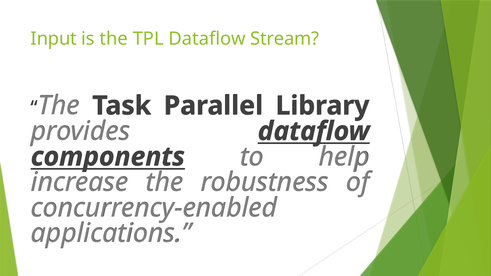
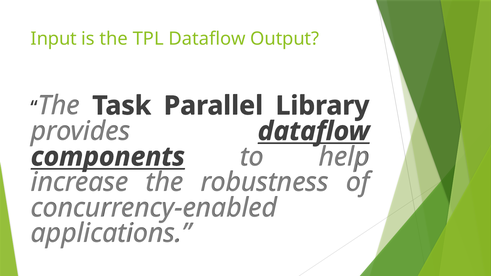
Stream: Stream -> Output (285, 39)
